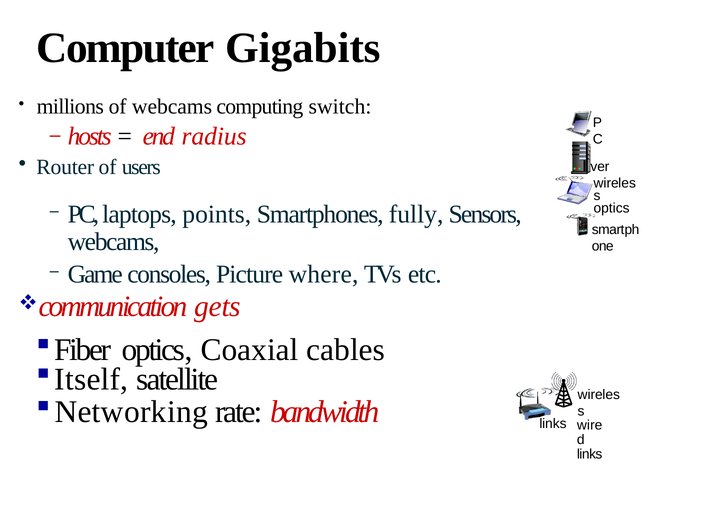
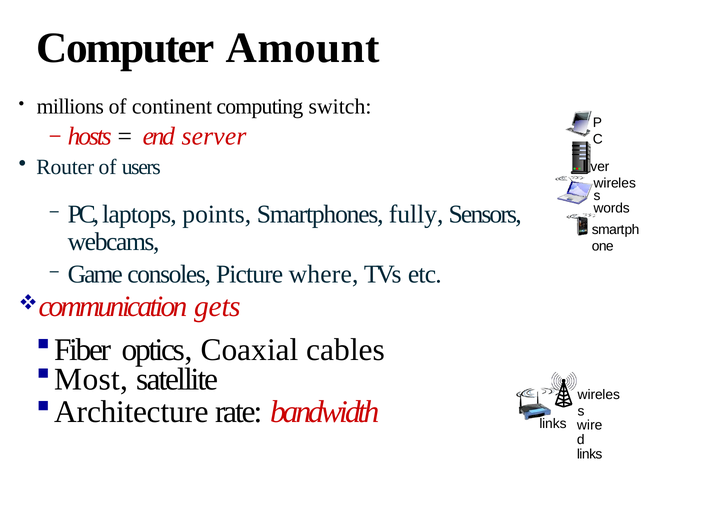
Gigabits: Gigabits -> Amount (303, 48)
of webcams: webcams -> continent (172, 107)
end radius: radius -> server (214, 136)
optics: optics -> words (612, 208)
Itself: Itself -> Most (91, 379)
Networking: Networking -> Architecture (132, 412)
